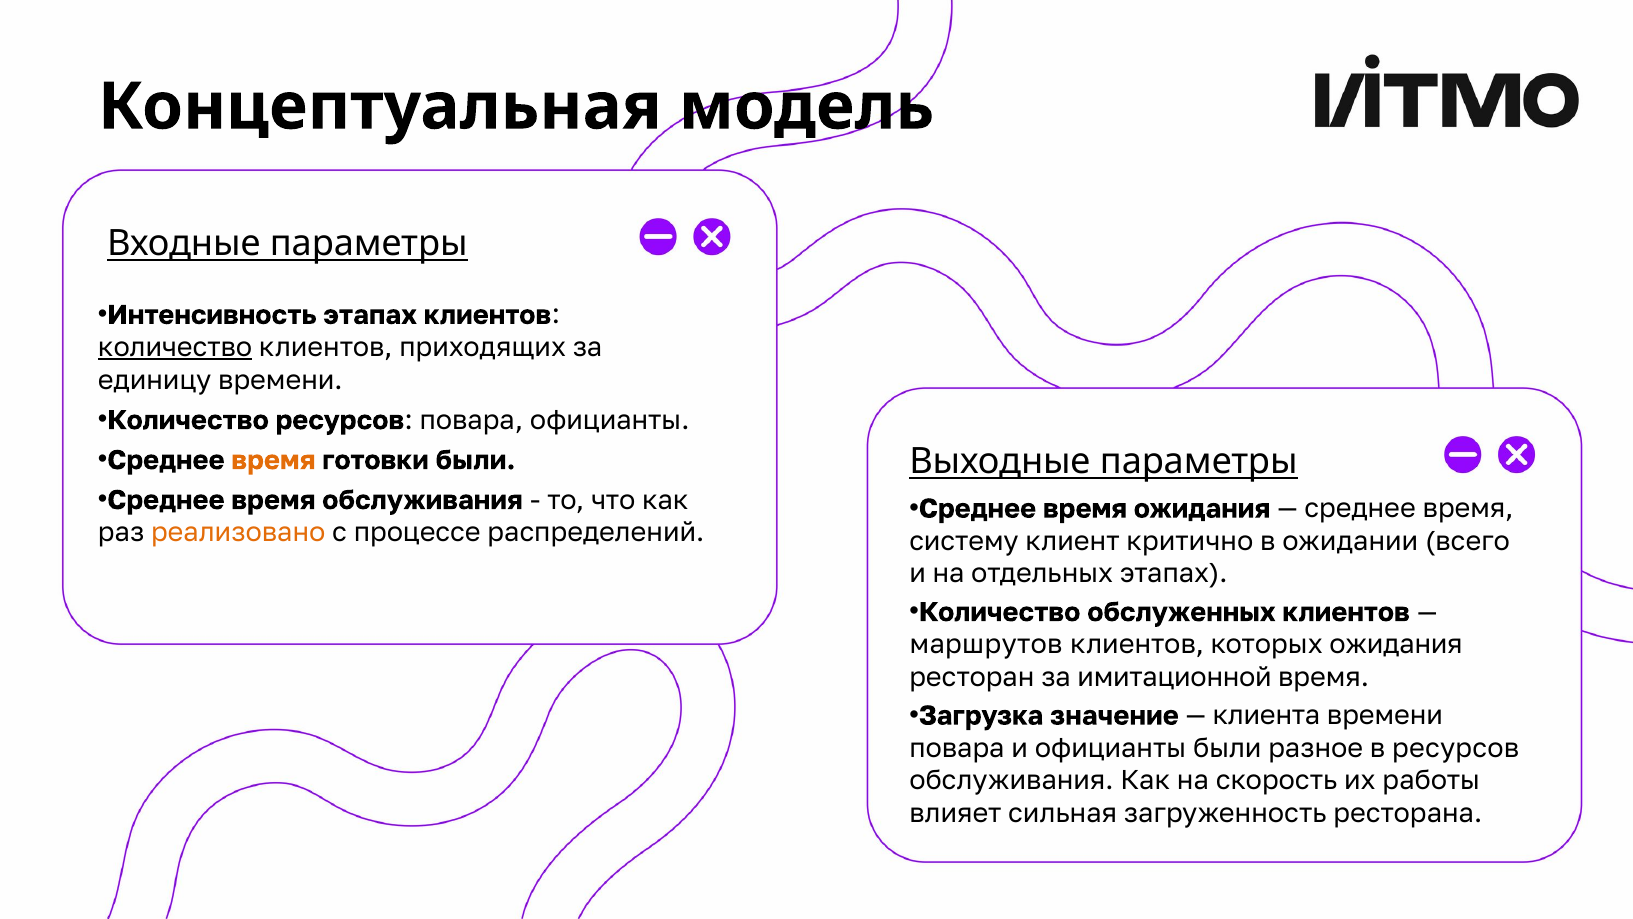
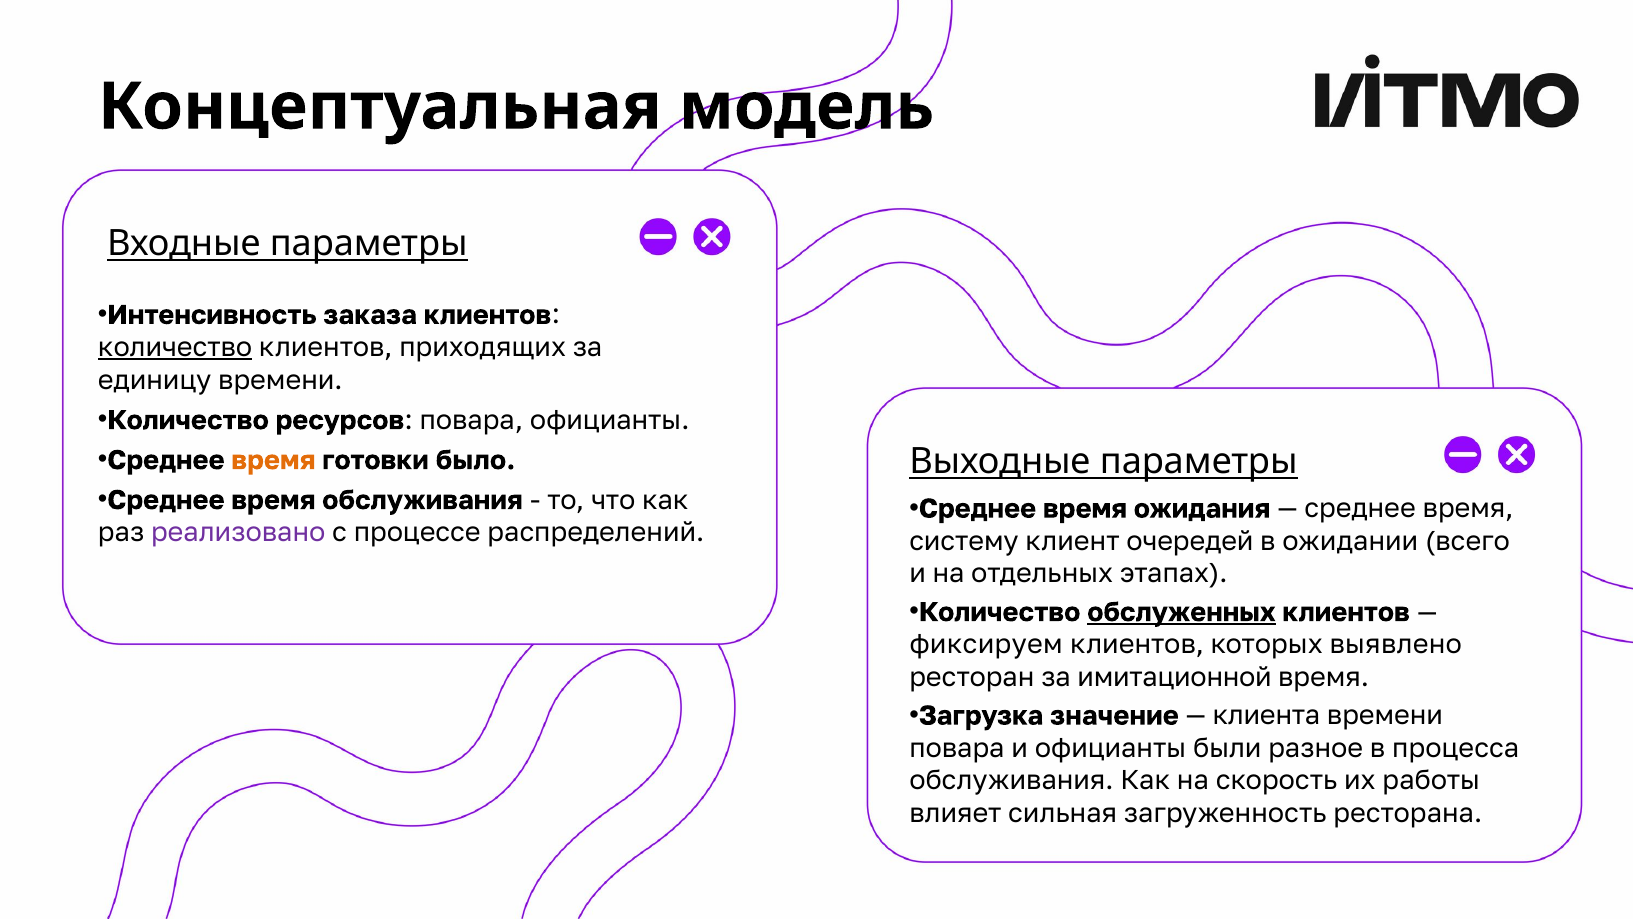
Интенсивность этапах: этапах -> заказа (370, 315)
готовки были: были -> было (475, 460)
реализовано colour: orange -> purple (238, 533)
критично: критично -> очередей (1190, 541)
обслуженных underline: none -> present (1181, 612)
маршрутов: маршрутов -> фиксируем (986, 645)
которых ожидания: ожидания -> выявлено (1396, 645)
в ресурсов: ресурсов -> процесса (1456, 748)
